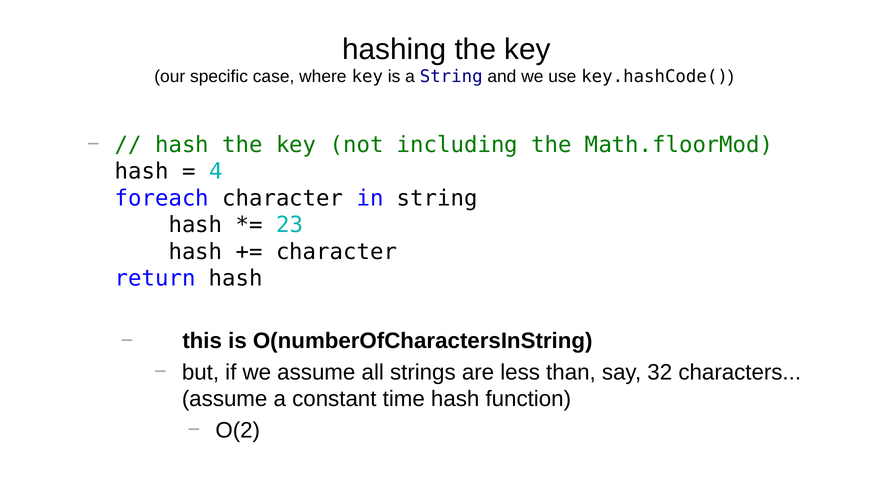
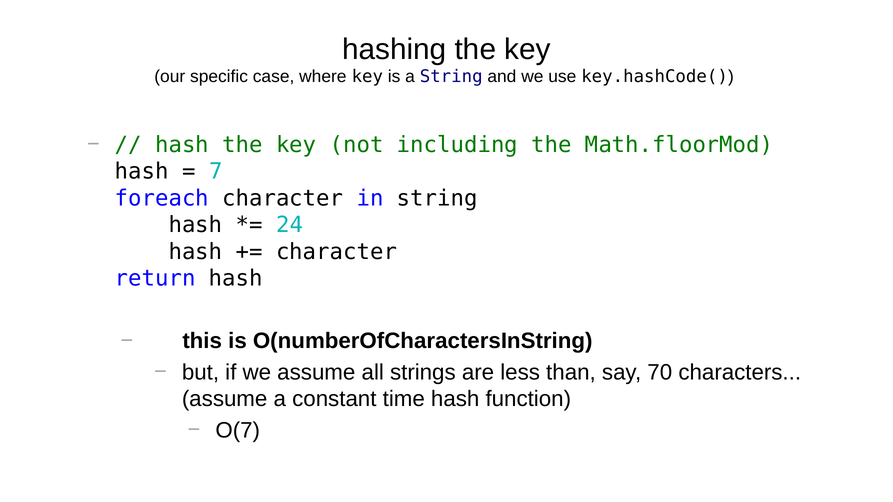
4: 4 -> 7 (216, 172)
23: 23 -> 24 (290, 225)
32: 32 -> 70 (660, 372)
O(2: O(2 -> O(7 (238, 431)
